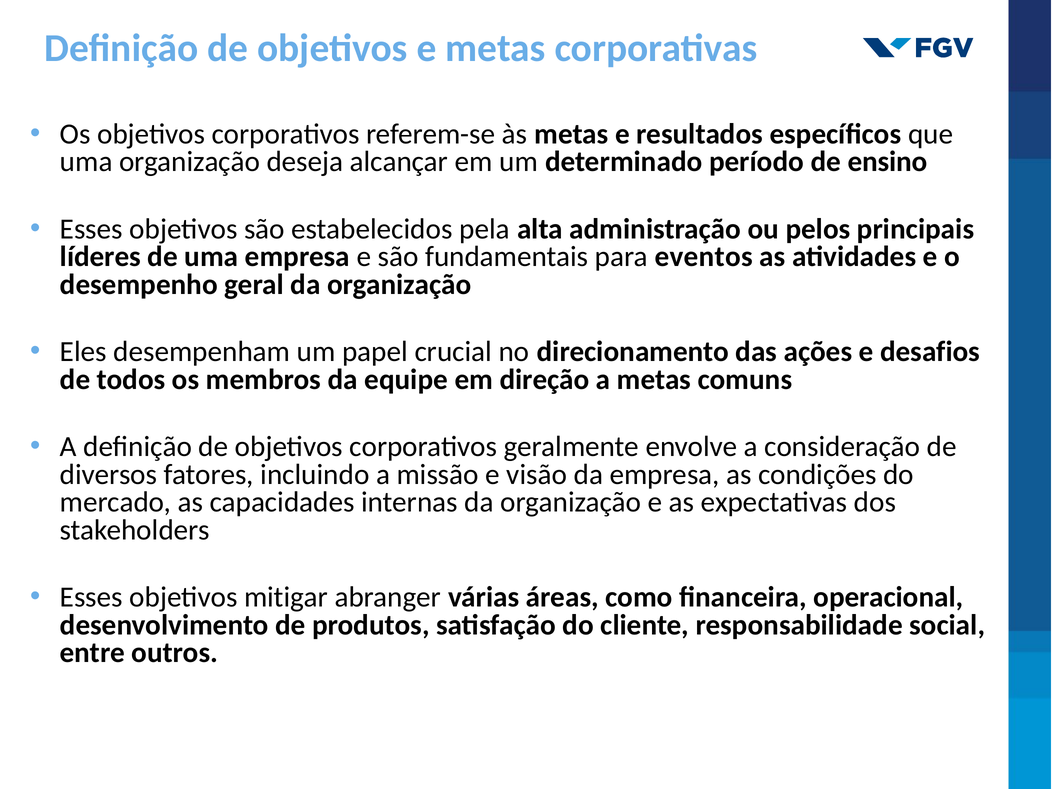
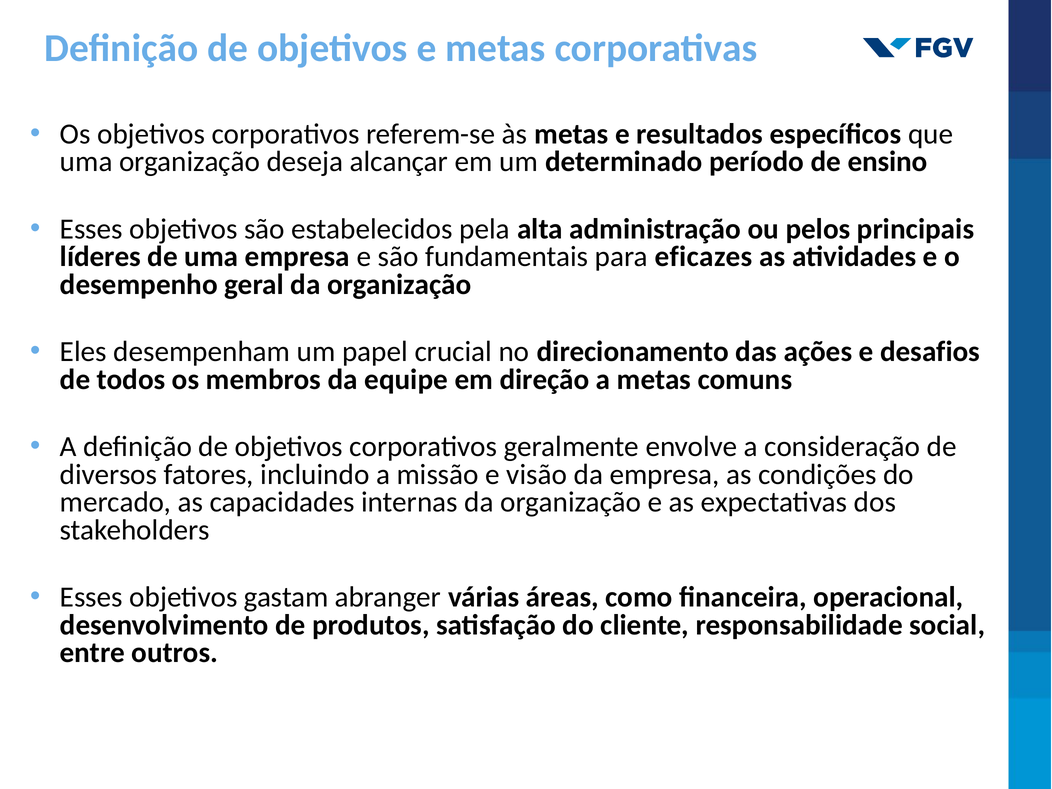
eventos: eventos -> eficazes (704, 257)
mitigar: mitigar -> gastam (286, 597)
